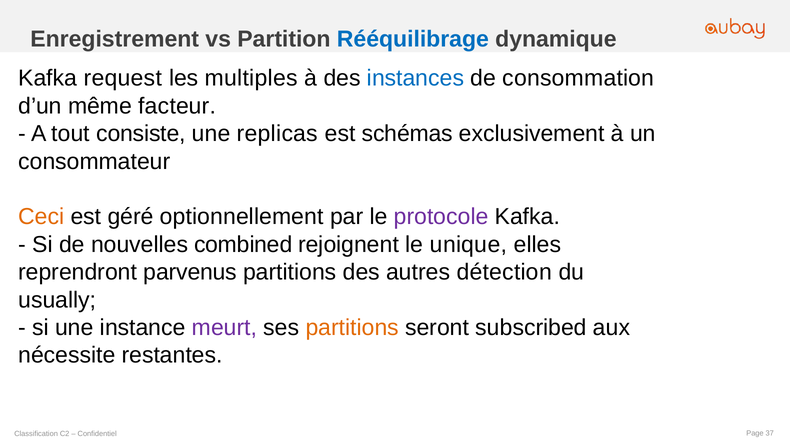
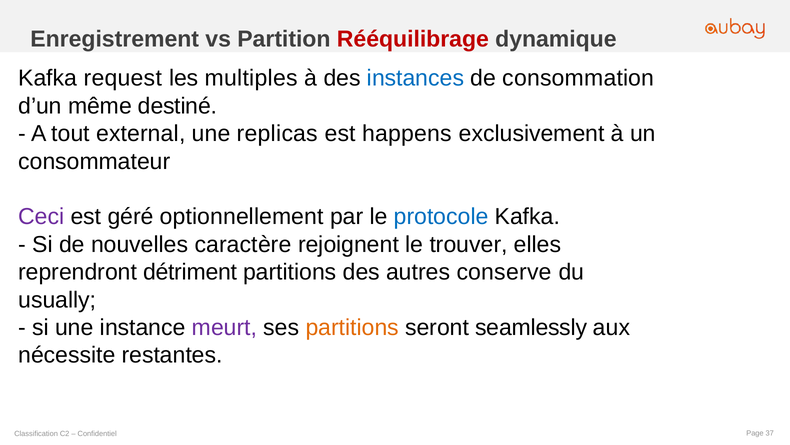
Rééquilibrage colour: blue -> red (413, 39)
facteur: facteur -> destiné (177, 106)
consiste: consiste -> external (141, 134)
schémas: schémas -> happens (407, 134)
Ceci colour: orange -> purple (41, 217)
protocole colour: purple -> blue (441, 217)
combined: combined -> caractère (243, 244)
unique: unique -> trouver (469, 244)
parvenus: parvenus -> détriment (190, 272)
détection: détection -> conserve (504, 272)
subscribed: subscribed -> seamlessly (531, 327)
